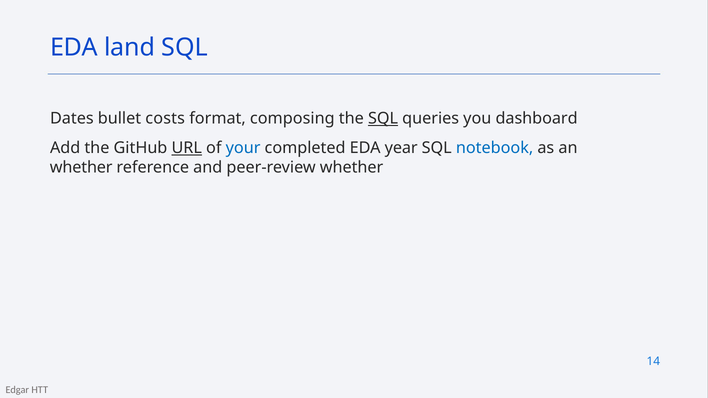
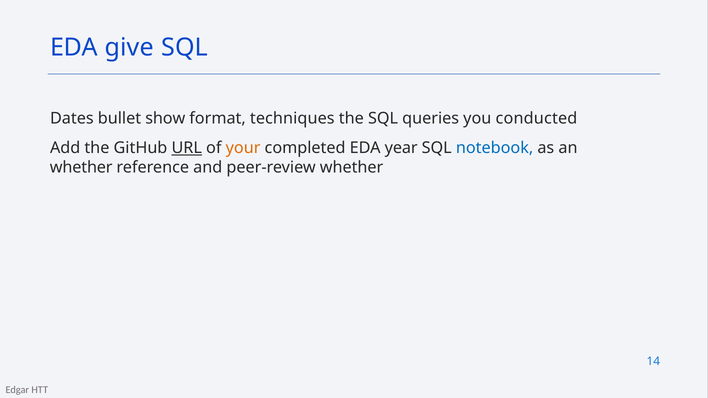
land: land -> give (129, 47)
costs: costs -> show (165, 118)
composing: composing -> techniques (292, 118)
SQL underline: present -> none (383, 118)
dashboard: dashboard -> conducted (536, 118)
your colour: blue -> orange (243, 148)
